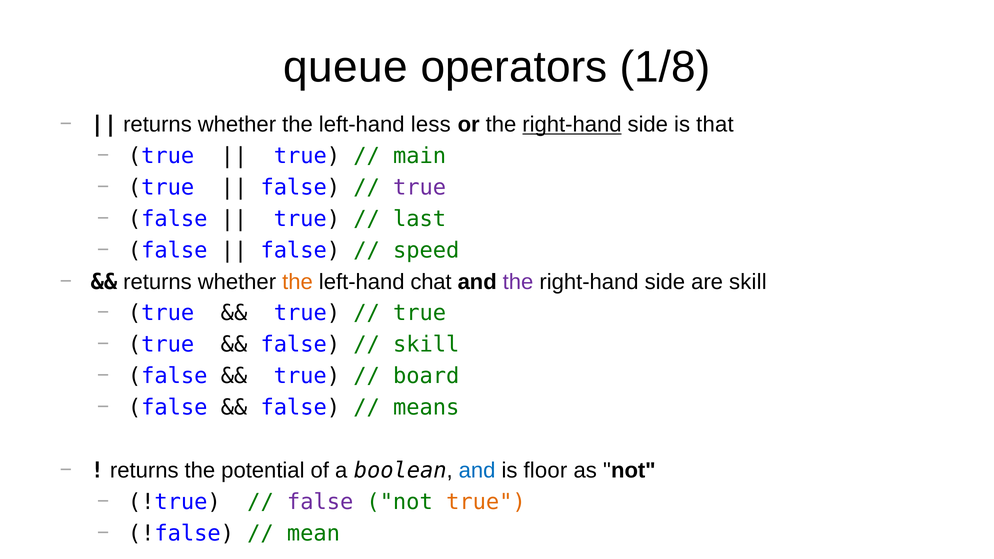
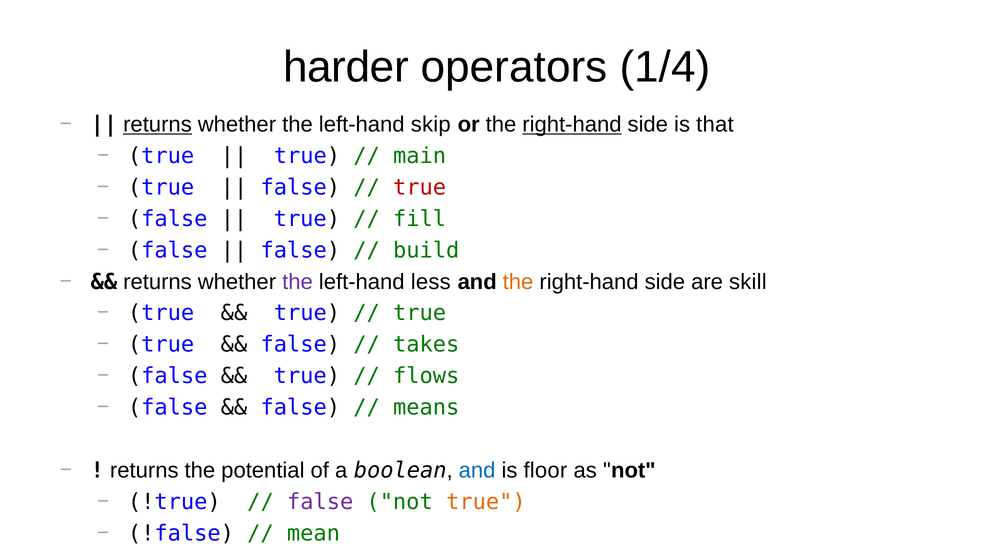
queue: queue -> harder (346, 67)
1/8: 1/8 -> 1/4 (665, 67)
returns underline: none -> present (157, 124)
less: less -> skip (431, 124)
true colour: purple -> red (420, 187)
last: last -> fill (420, 219)
speed: speed -> build (426, 250)
the colour: orange -> purple (297, 282)
chat: chat -> less (431, 282)
the colour: purple -> orange (518, 282)
skill: skill -> takes (426, 345)
board: board -> flows (426, 376)
